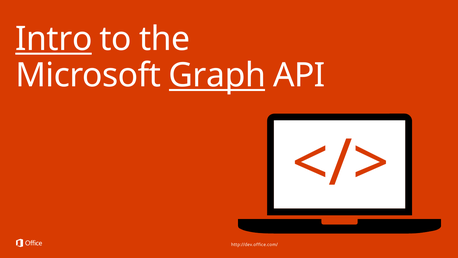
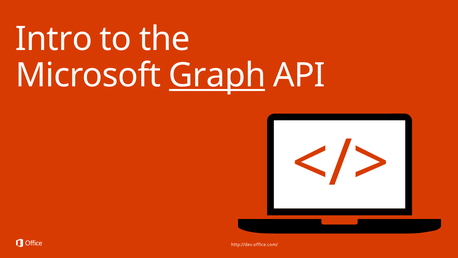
Intro underline: present -> none (54, 39)
